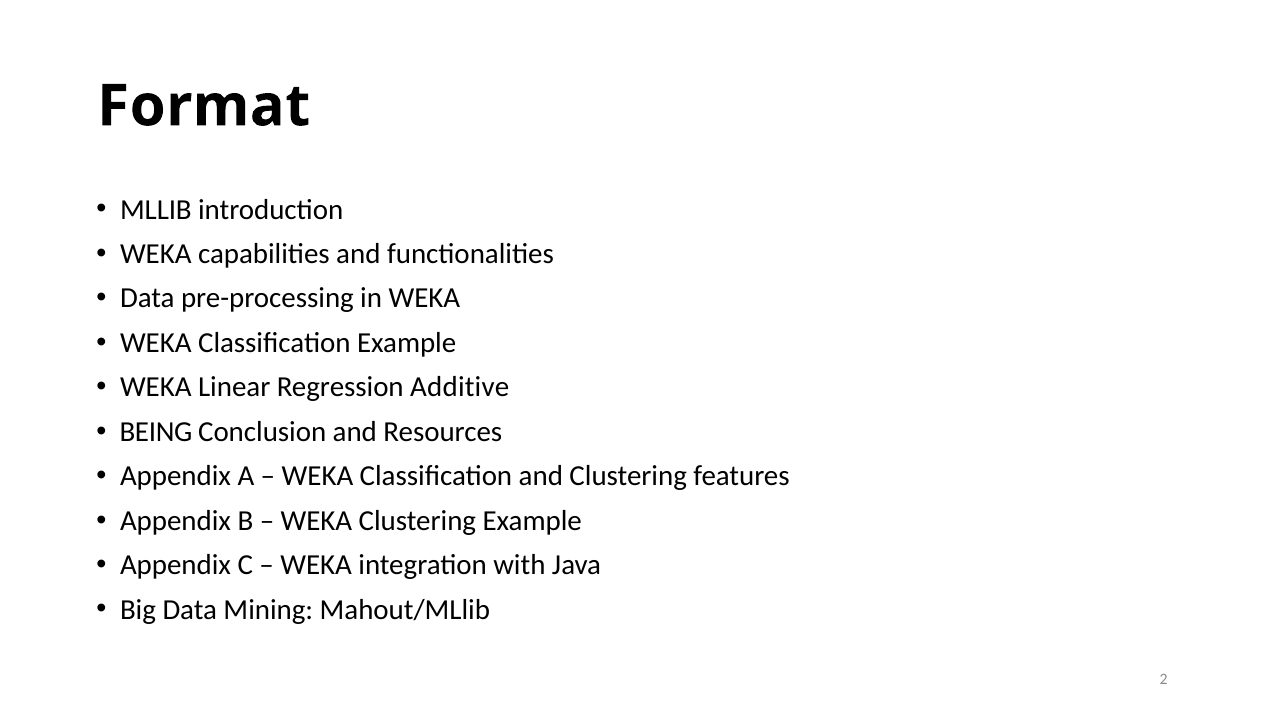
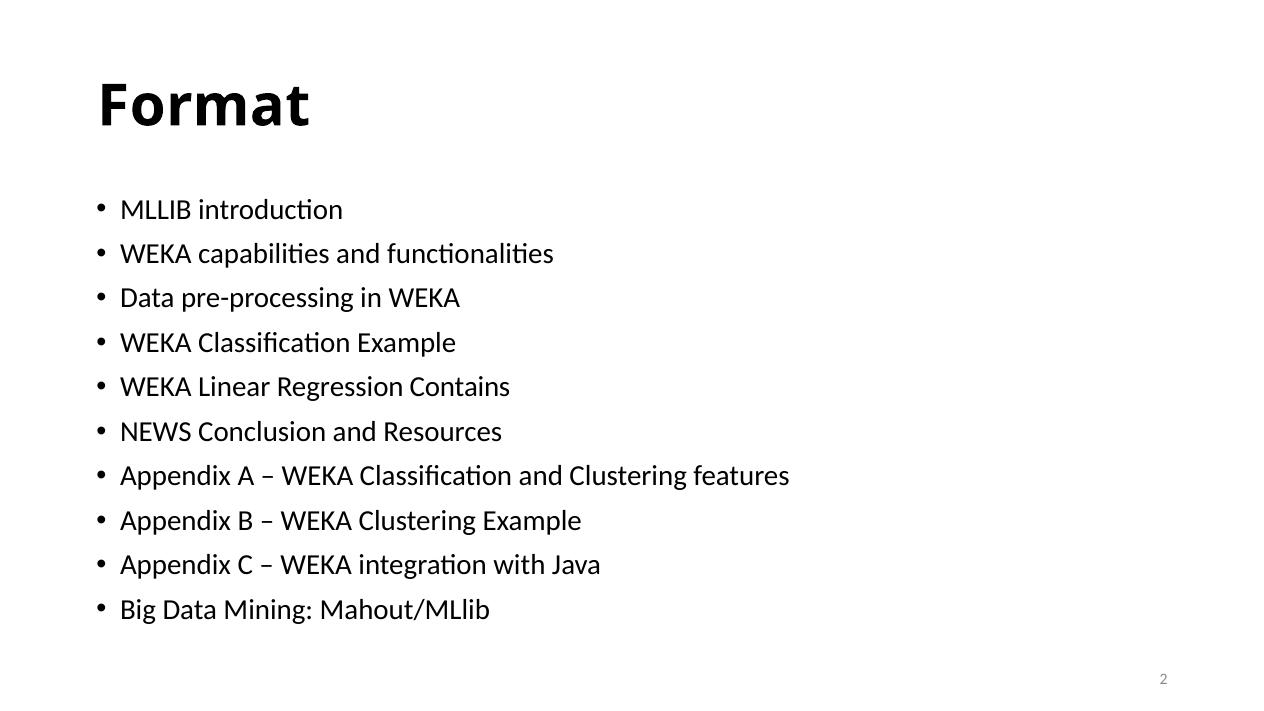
Additive: Additive -> Contains (460, 387)
BEING: BEING -> NEWS (156, 432)
